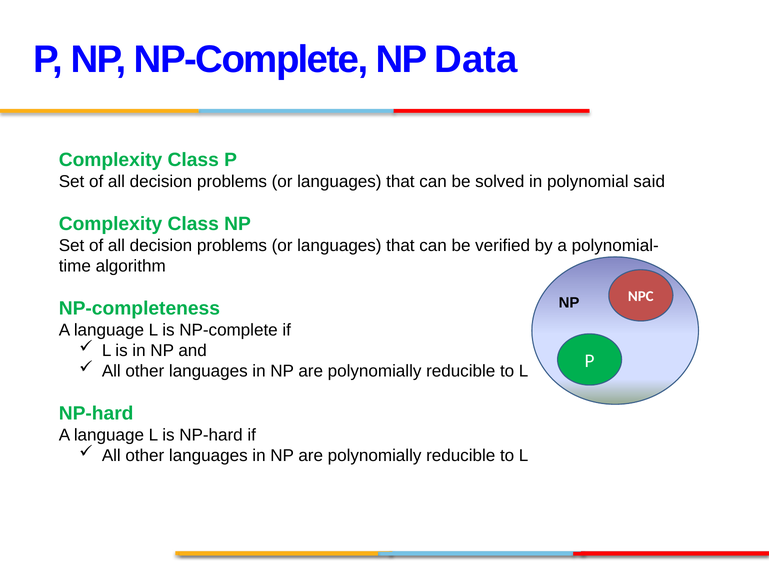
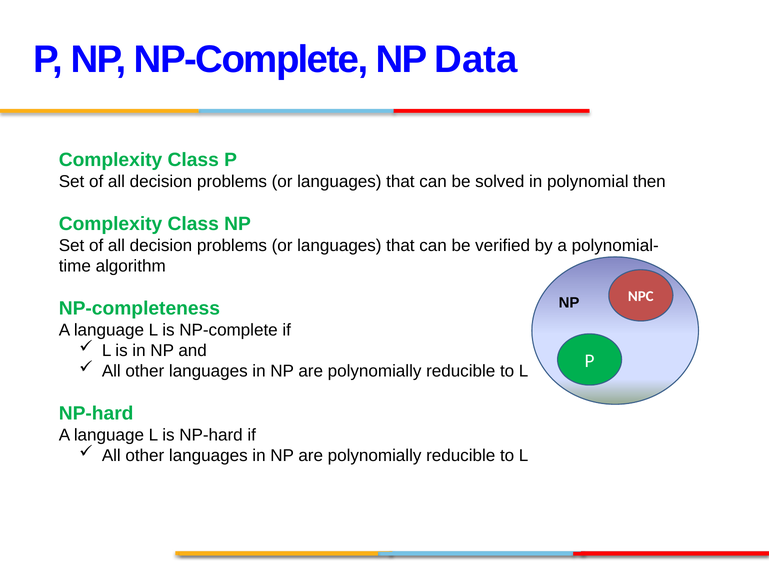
said: said -> then (649, 181)
